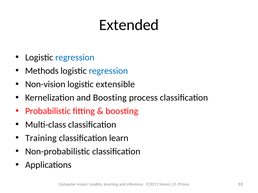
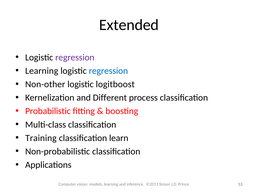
regression colour: blue -> purple (75, 58)
Methods: Methods -> Learning (42, 71)
Non-vision: Non-vision -> Non-other (45, 84)
extensible: extensible -> logitboost (115, 84)
and Boosting: Boosting -> Different (110, 98)
